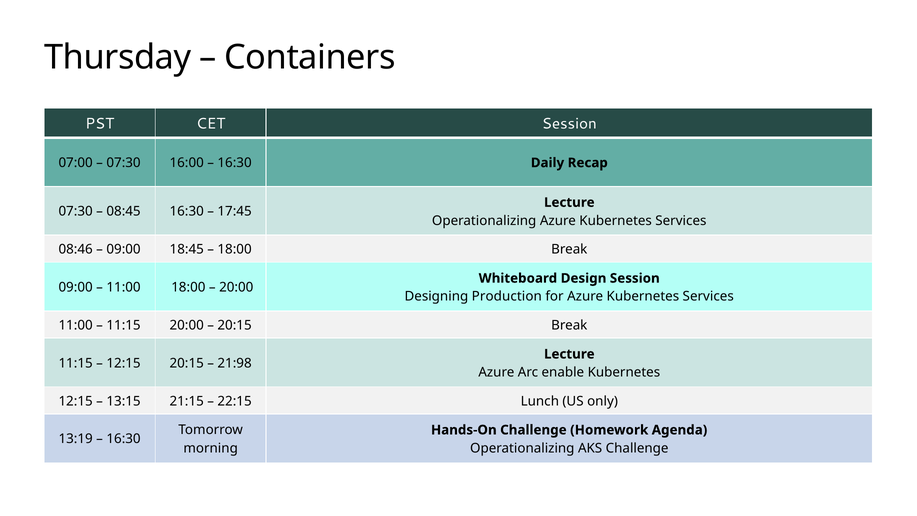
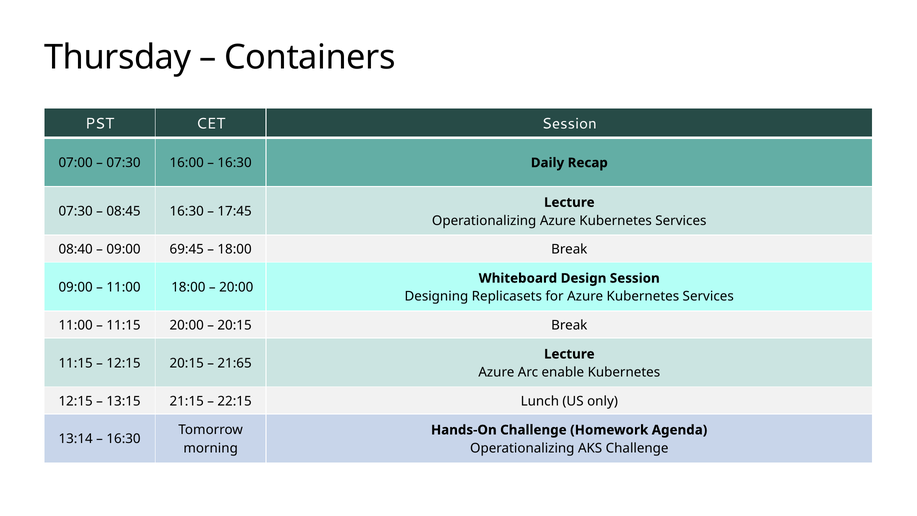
08:46: 08:46 -> 08:40 (76, 249)
18:45: 18:45 -> 69:45 (187, 249)
Production: Production -> Replicasets (507, 296)
21:98: 21:98 -> 21:65 (235, 363)
13:19: 13:19 -> 13:14 (76, 439)
